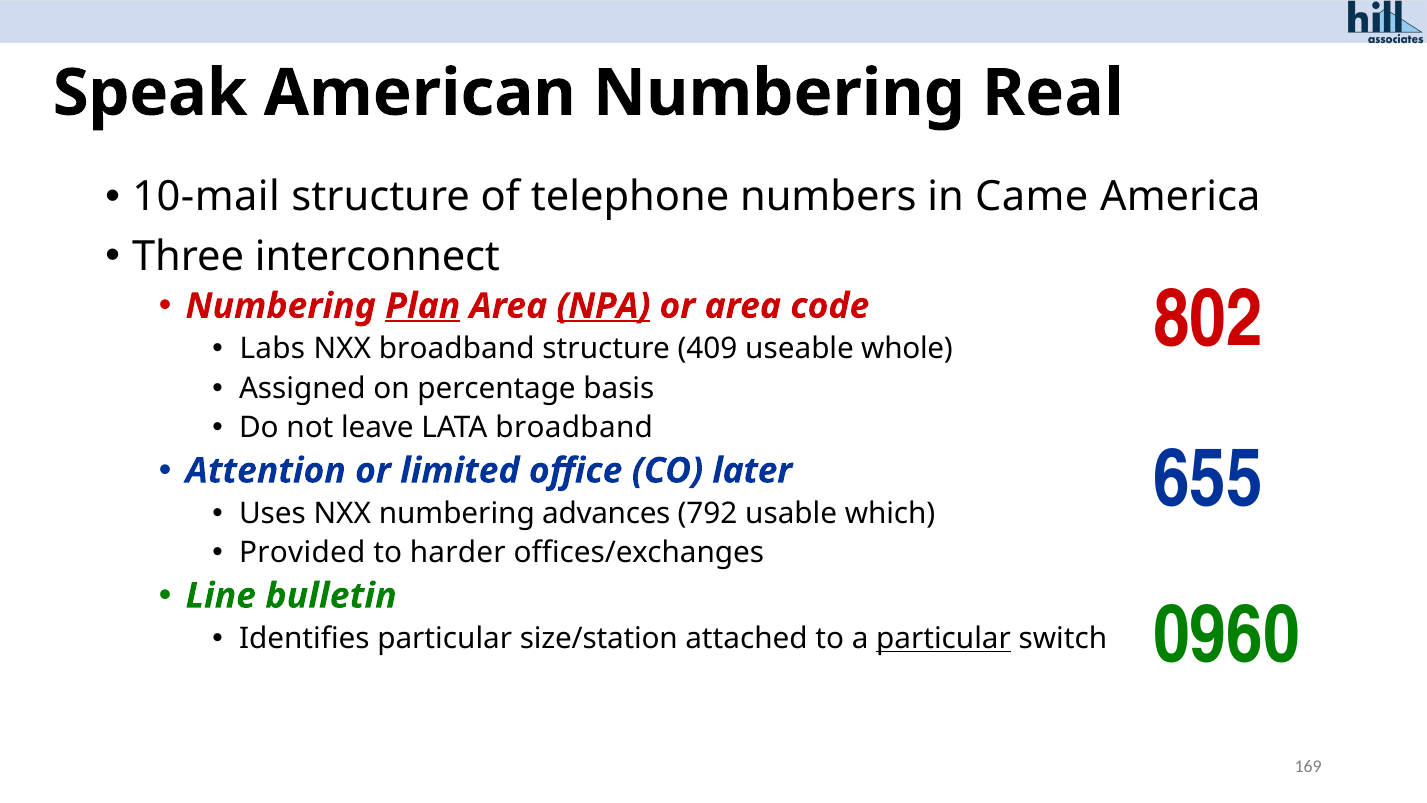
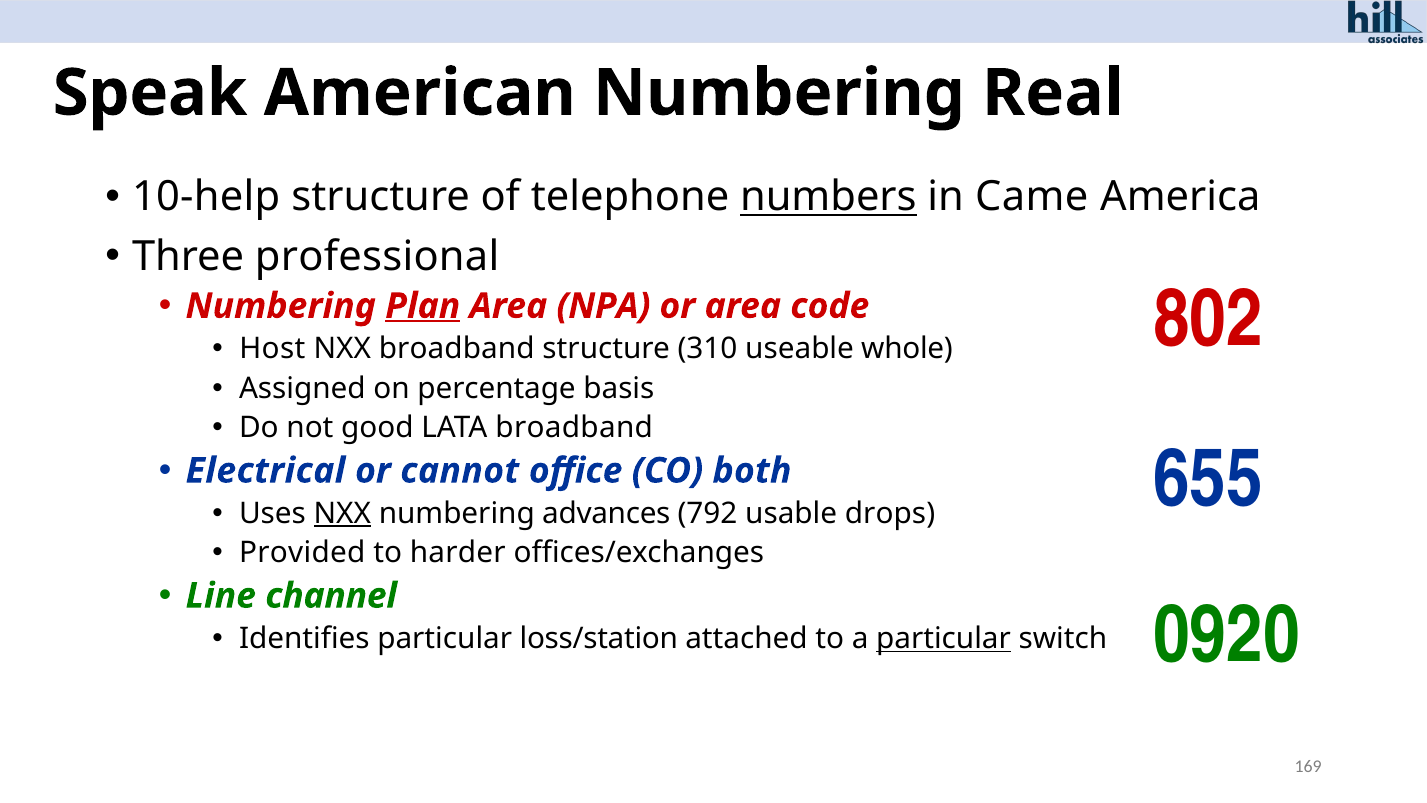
10-mail: 10-mail -> 10-help (206, 197)
numbers underline: none -> present (828, 197)
interconnect: interconnect -> professional (377, 257)
NPA underline: present -> none (604, 306)
Labs: Labs -> Host (272, 349)
409: 409 -> 310 (708, 349)
leave: leave -> good (377, 428)
Attention: Attention -> Electrical (265, 471)
limited: limited -> cannot (460, 471)
later: later -> both (752, 471)
NXX underline: none -> present (342, 513)
which: which -> drops (890, 513)
bulletin: bulletin -> channel (331, 596)
0960: 0960 -> 0920 (1227, 634)
size/station: size/station -> loss/station (599, 638)
